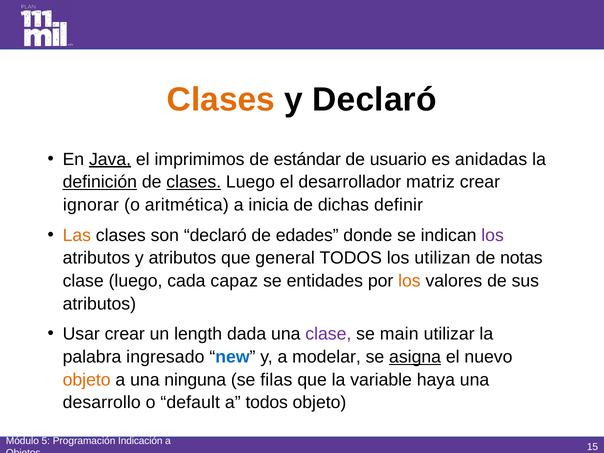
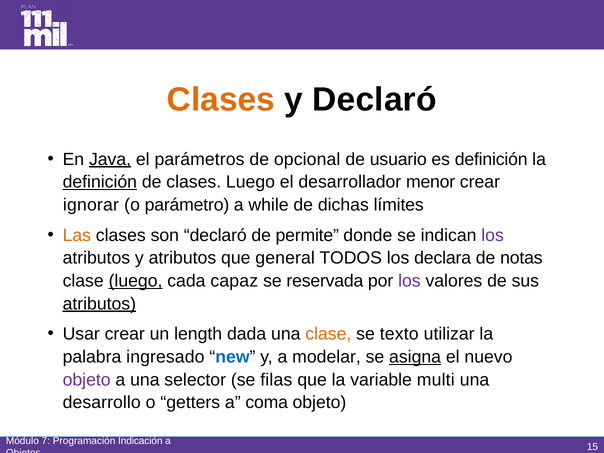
imprimimos: imprimimos -> parámetros (200, 159)
estándar: estándar -> opcional (307, 159)
es anidadas: anidadas -> definición (491, 159)
clases underline: present -> none (194, 182)
matriz: matriz -> menor (431, 182)
aritmética: aritmética -> parámetro (187, 205)
inicia: inicia -> while (269, 205)
definir: definir -> límites (399, 205)
edades: edades -> permite (307, 235)
utilizan: utilizan -> declara (443, 258)
luego underline: none -> present (136, 281)
entidades: entidades -> reservada (325, 281)
los colour: orange -> purple (409, 281)
atributos underline: none -> present (99, 304)
clase colour: purple -> orange (328, 334)
main: main -> texto (399, 334)
objeto colour: orange -> purple (87, 380)
ninguna: ninguna -> selector (195, 380)
haya: haya -> multi (436, 380)
default: default -> getters (190, 403)
a todos: todos -> coma (267, 403)
5: 5 -> 7 (46, 441)
